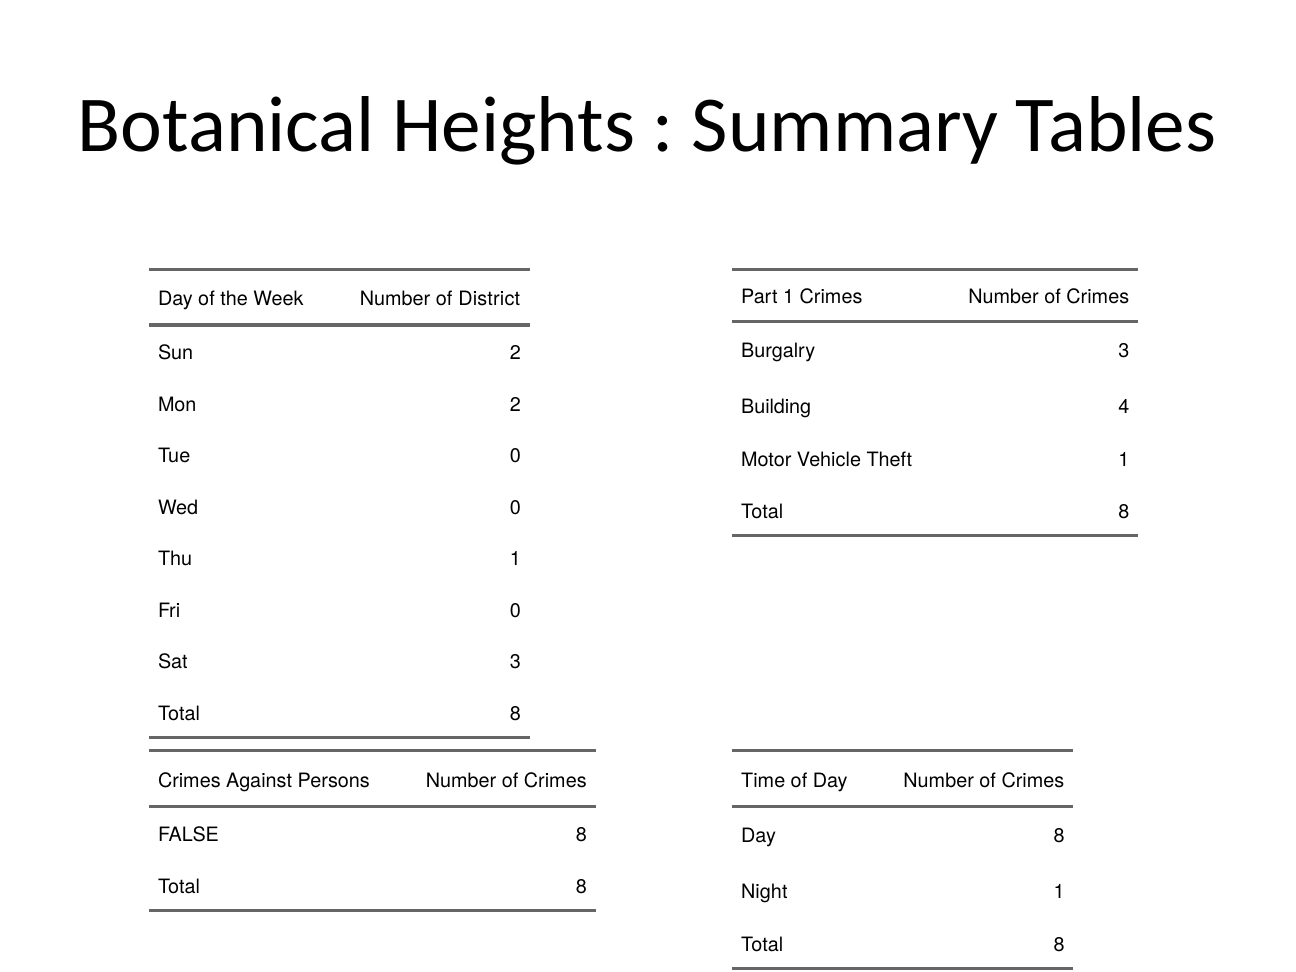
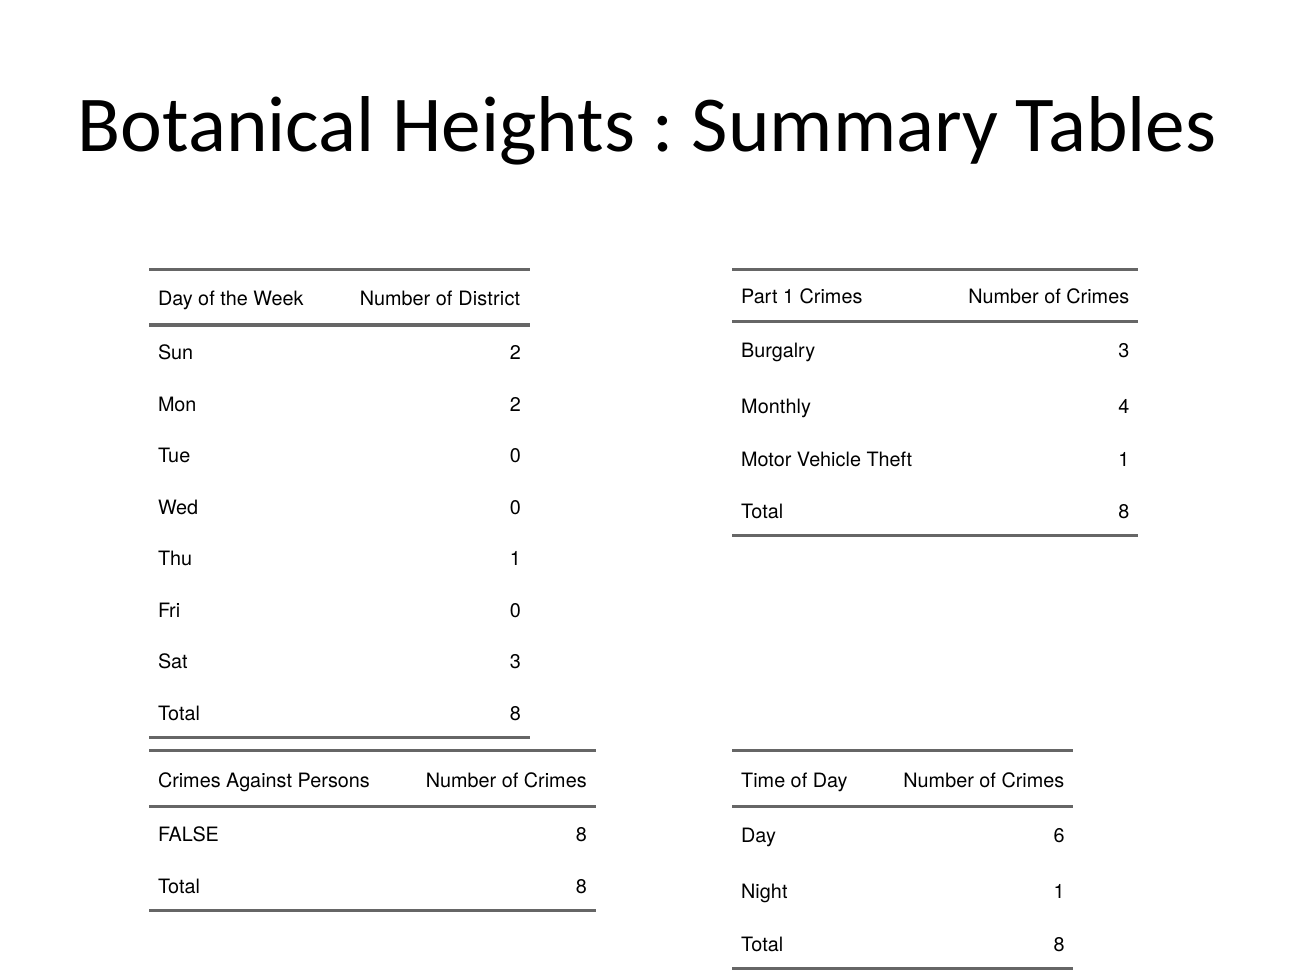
Building: Building -> Monthly (776, 407)
Day 8: 8 -> 6 (1059, 836)
